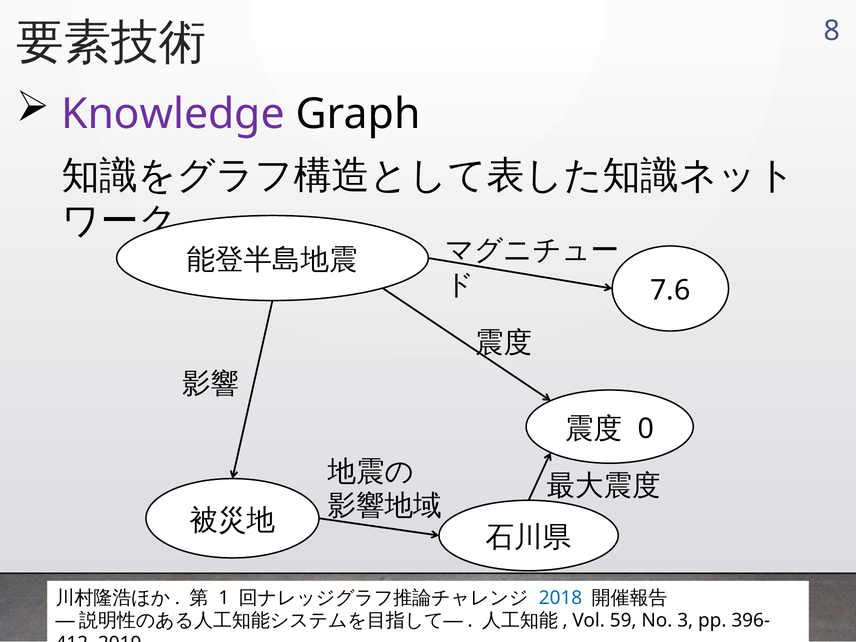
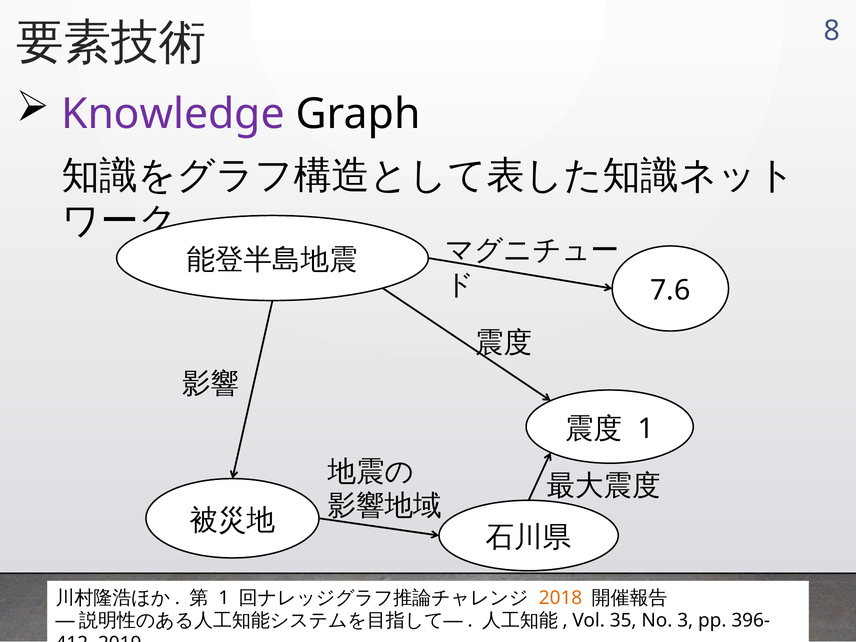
0: 0 -> 1 (646, 429)
2018 colour: blue -> orange (561, 598)
59: 59 -> 35 (623, 621)
